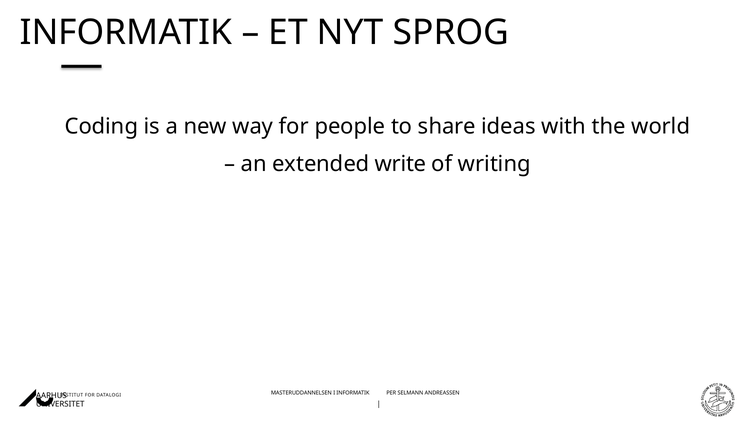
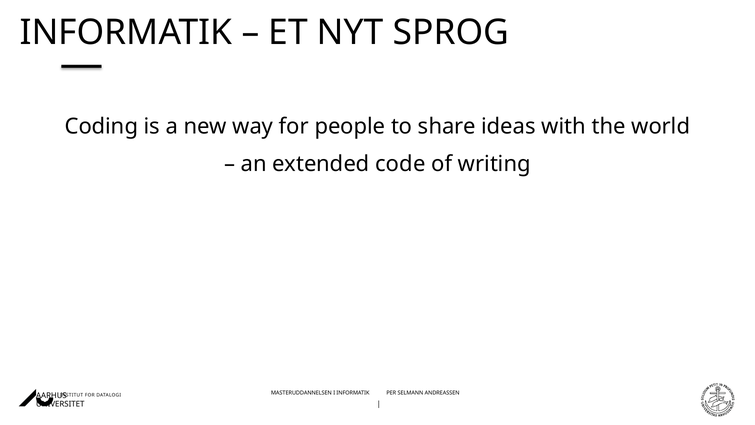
extended write: write -> code (400, 164)
